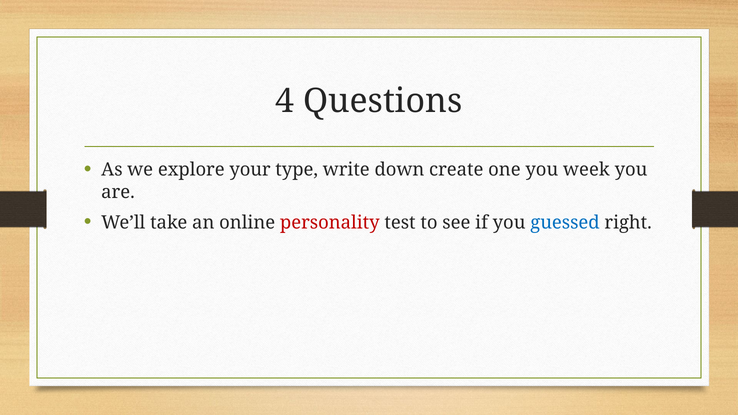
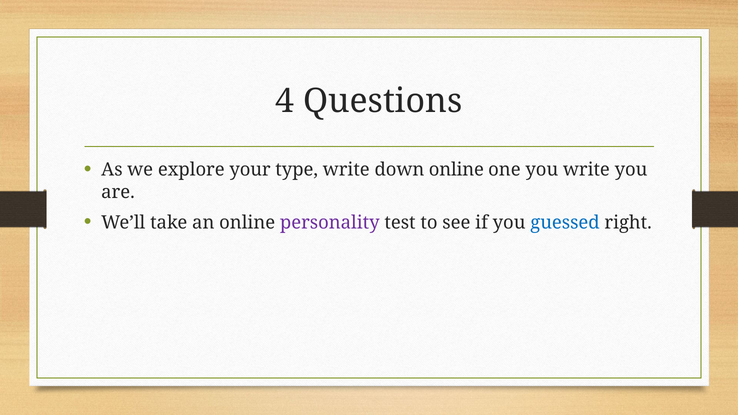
down create: create -> online (456, 170)
you week: week -> write (586, 170)
personality colour: red -> purple (330, 222)
